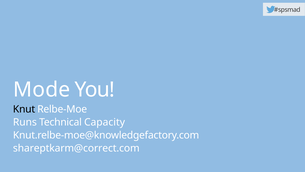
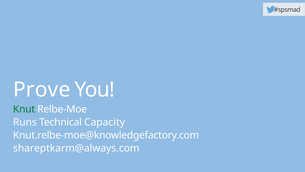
Mode: Mode -> Prove (42, 90)
Knut colour: black -> green (24, 109)
shareptkarm@correct.com: shareptkarm@correct.com -> shareptkarm@always.com (76, 148)
